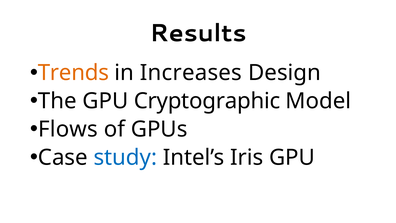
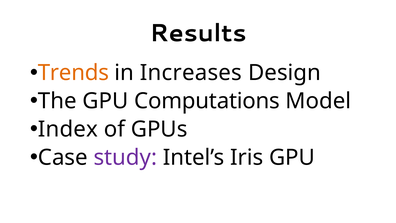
Cryptographic: Cryptographic -> Computations (207, 101)
Flows: Flows -> Index (68, 129)
study colour: blue -> purple (125, 157)
